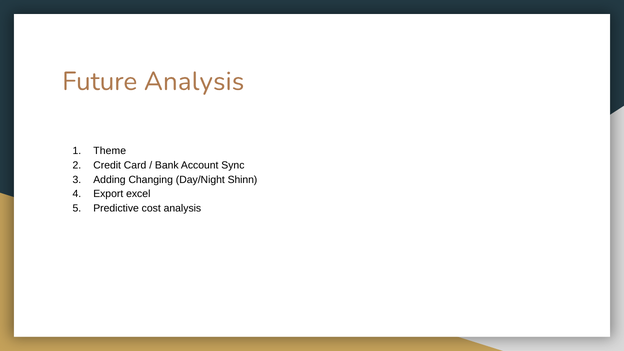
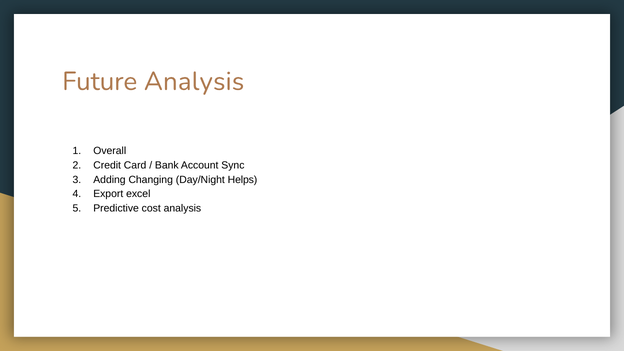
Theme: Theme -> Overall (110, 151)
Shinn: Shinn -> Helps (243, 180)
